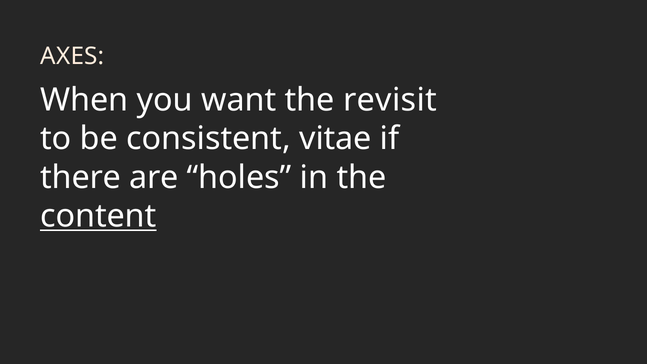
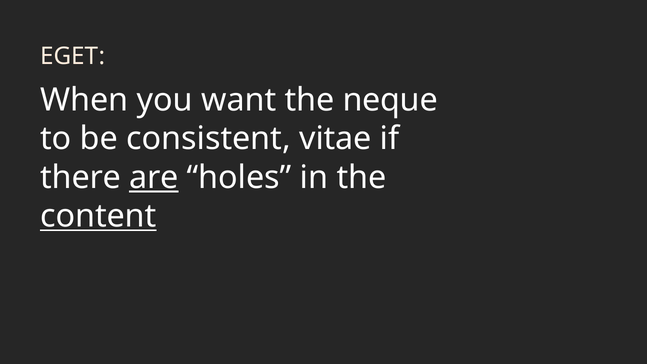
AXES: AXES -> EGET (73, 56)
revisit: revisit -> neque (390, 100)
are underline: none -> present (154, 177)
